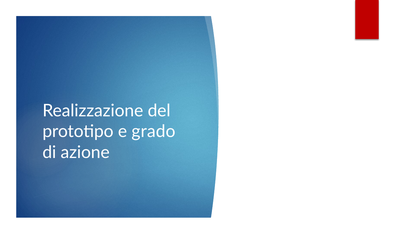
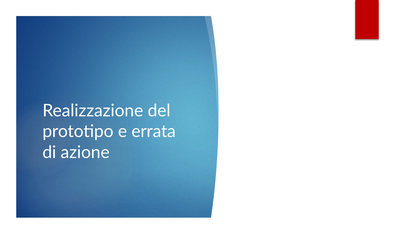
grado: grado -> errata (154, 131)
